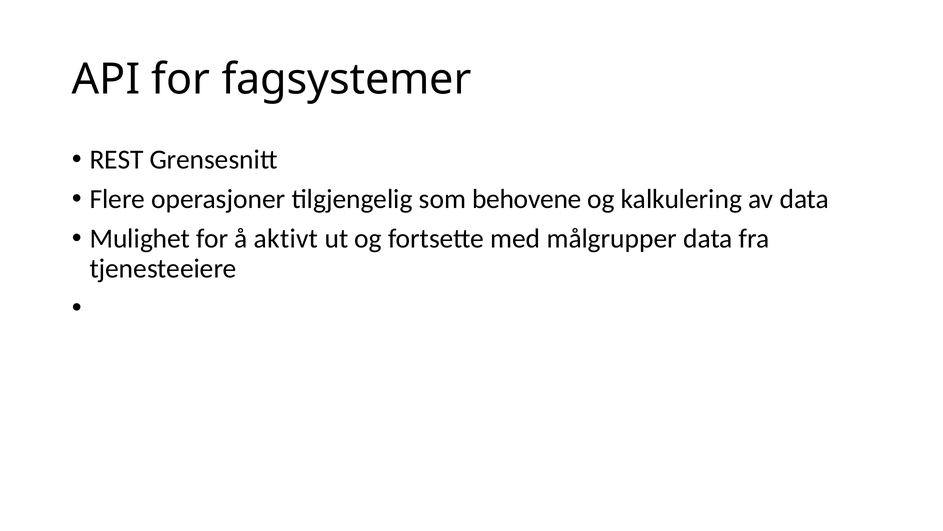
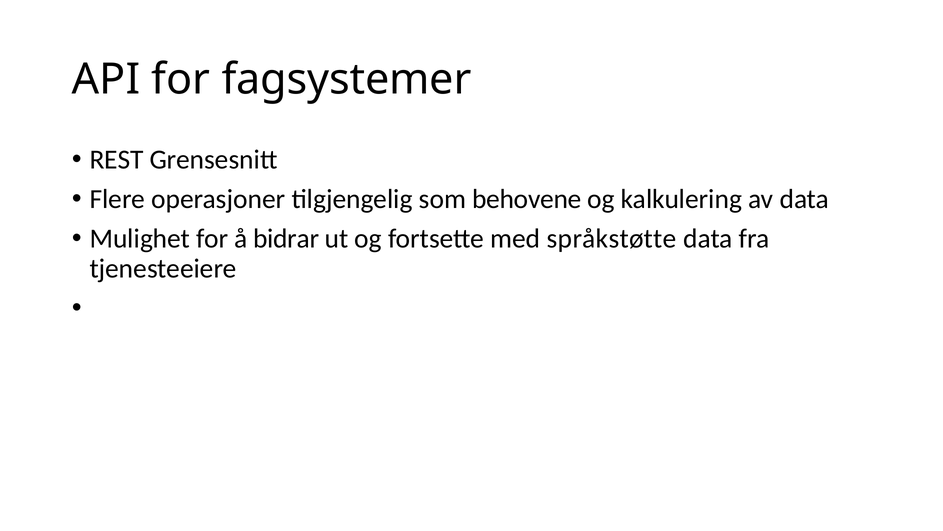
aktivt: aktivt -> bidrar (286, 239)
målgrupper: målgrupper -> språkstøtte (612, 239)
